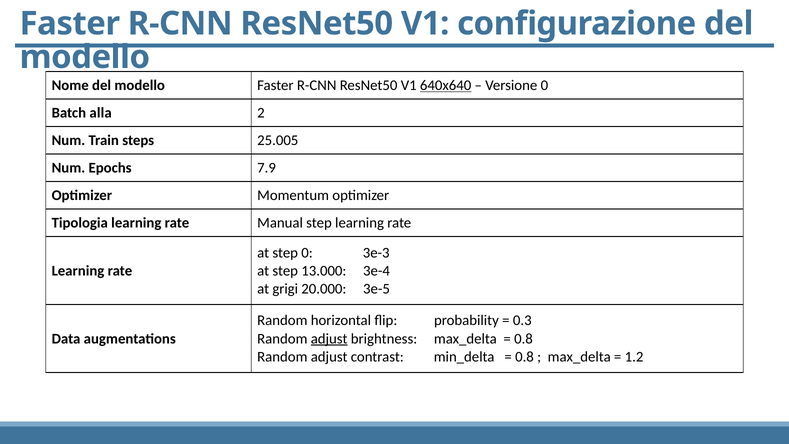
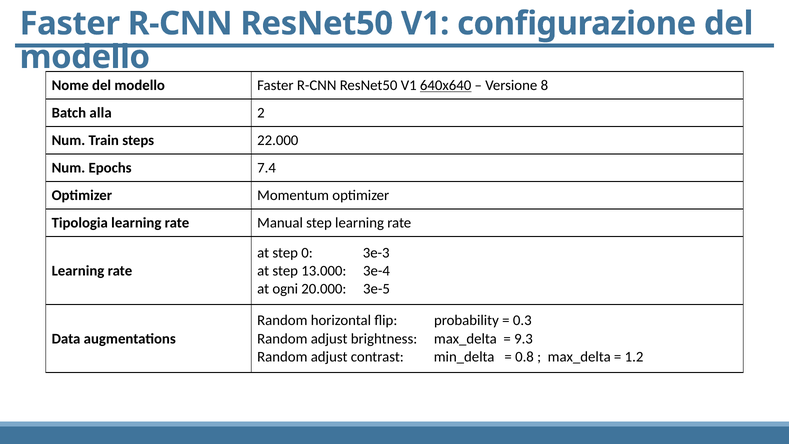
Versione 0: 0 -> 8 (544, 85)
25.005: 25.005 -> 22.000 (278, 140)
7.9: 7.9 -> 7.4 (267, 168)
grigi: grigi -> ogni (285, 289)
adjust underline: present -> none (329, 338)
0.8: 0.8 -> 9.3 (524, 338)
